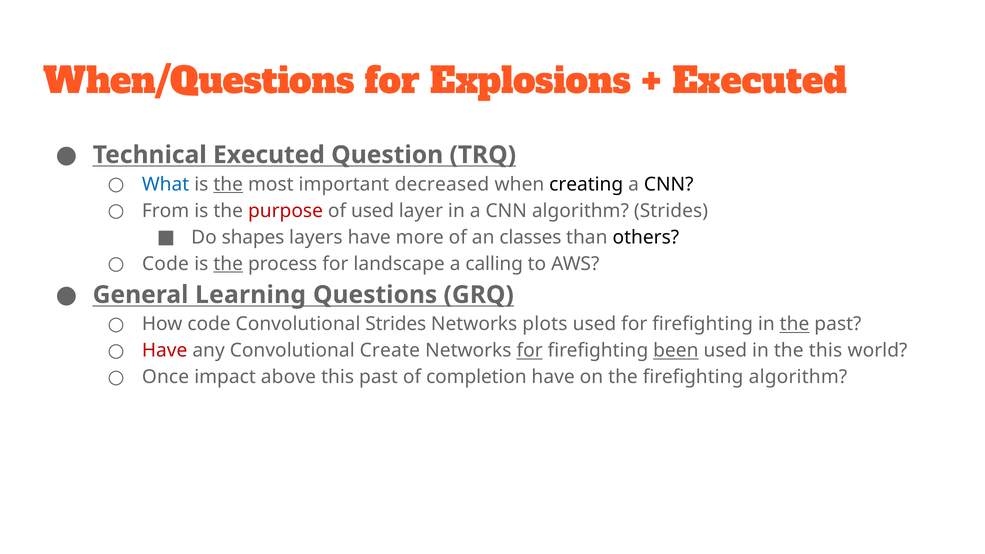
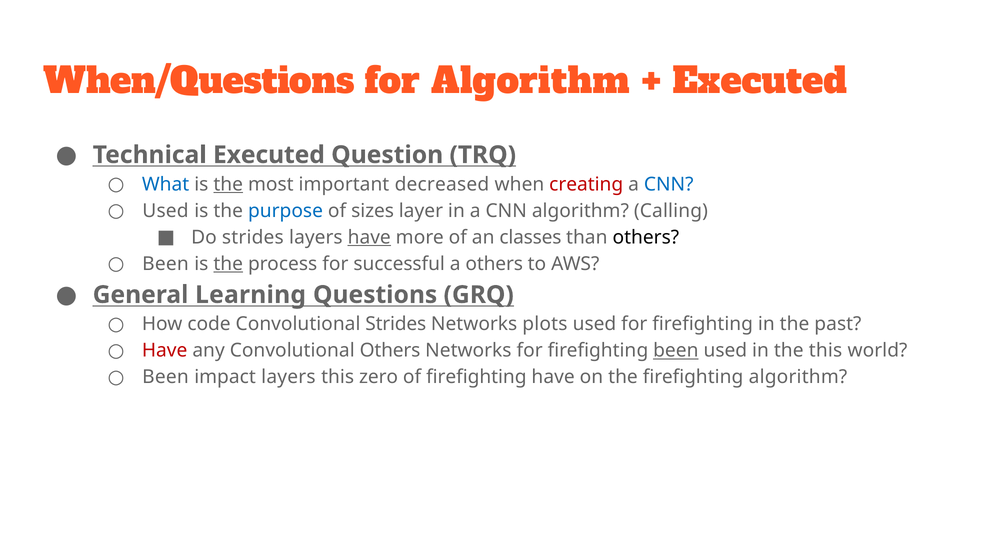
for Explosions: Explosions -> Algorithm (530, 82)
creating colour: black -> red (586, 184)
CNN colour: black -> blue (669, 184)
From: From -> Used (165, 211)
purpose colour: red -> blue (286, 211)
of used: used -> sizes (373, 211)
algorithm Strides: Strides -> Calling (671, 211)
Do shapes: shapes -> strides (253, 237)
have underline: none -> present (369, 237)
Code: Code -> Been (165, 264)
landscape: landscape -> successful (399, 264)
a calling: calling -> others (494, 264)
the underline: present -> none (795, 324)
Convolutional Create: Create -> Others (390, 351)
for underline: present -> none (530, 351)
Once: Once -> Been (165, 377)
impact above: above -> layers (288, 377)
this past: past -> zero (379, 377)
of completion: completion -> firefighting (476, 377)
